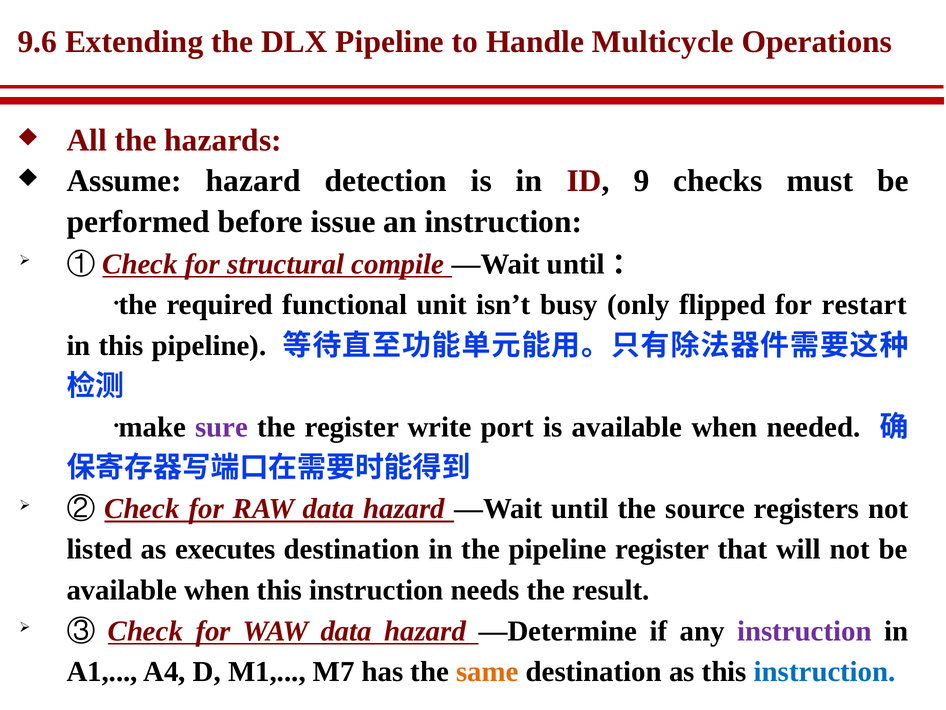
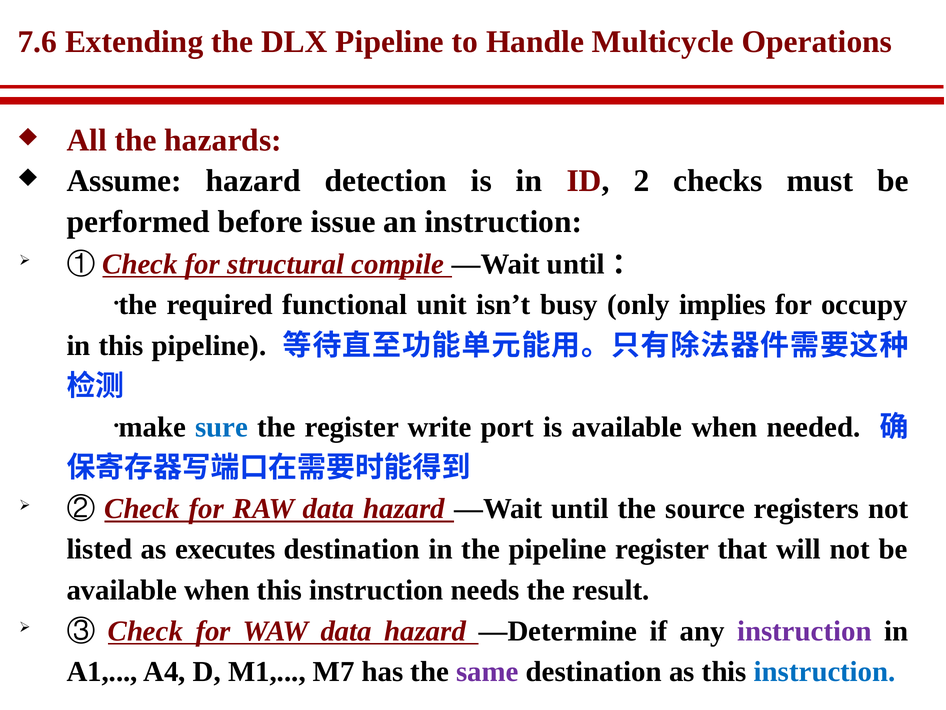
9.6: 9.6 -> 7.6 (37, 42)
9: 9 -> 2 (641, 181)
flipped: flipped -> implies (723, 305)
restart: restart -> occupy (864, 305)
sure colour: purple -> blue (222, 427)
same colour: orange -> purple (487, 671)
